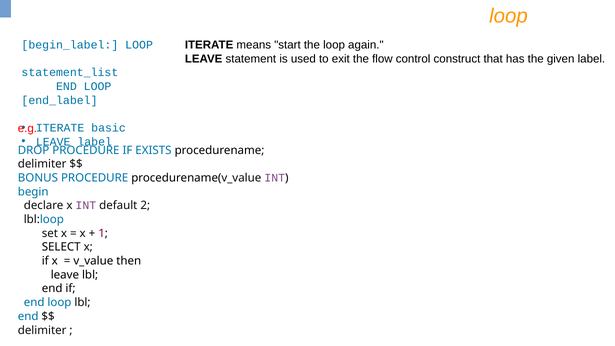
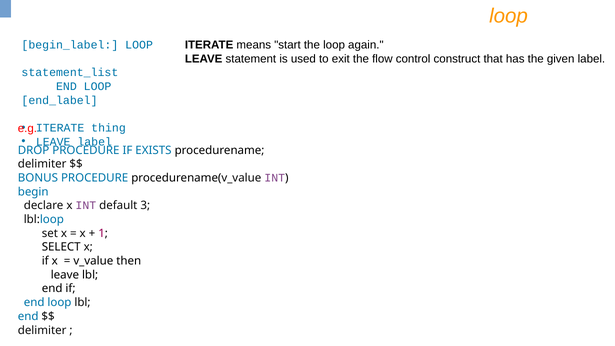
basic: basic -> thing (109, 128)
2: 2 -> 3 (145, 206)
